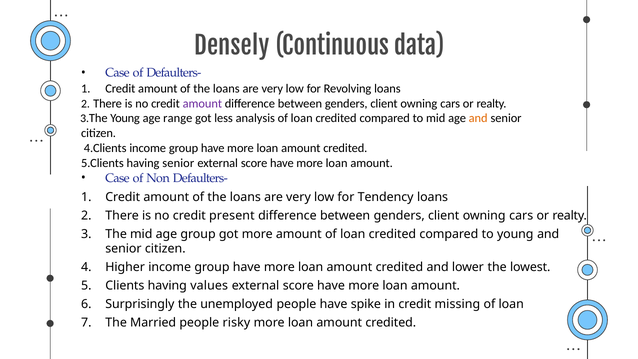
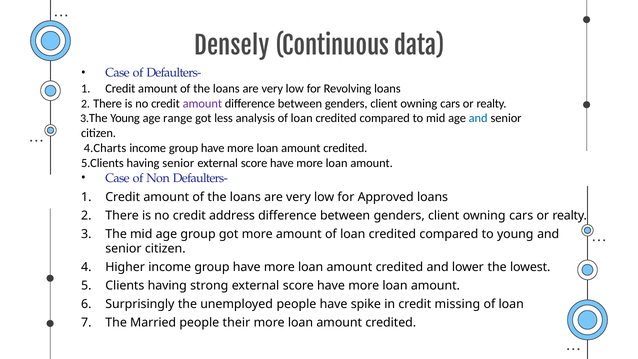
and colour: orange -> blue (478, 118)
4.Clients: 4.Clients -> 4.Charts (105, 148)
Tendency: Tendency -> Approved (386, 197)
present: present -> address (232, 215)
values: values -> strong (209, 286)
risky: risky -> their (236, 322)
